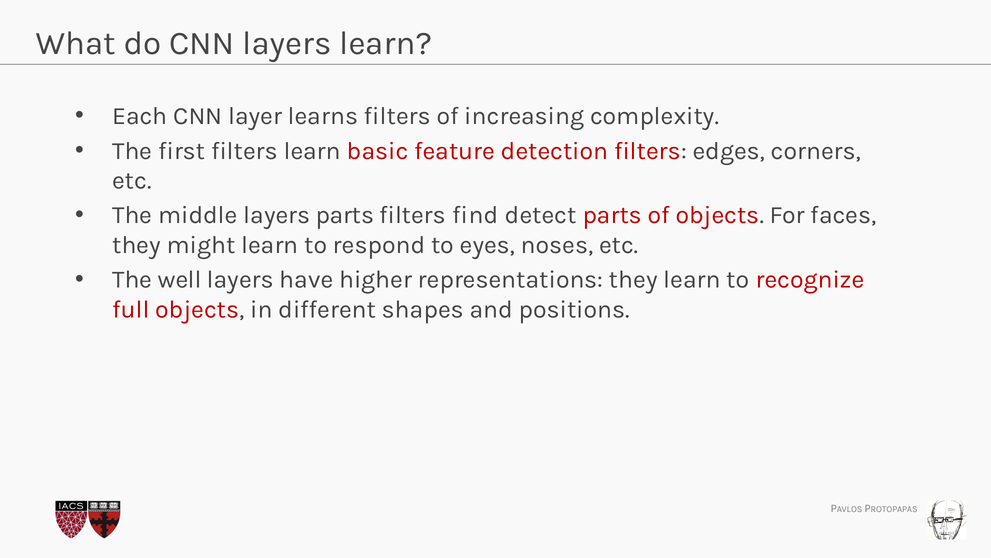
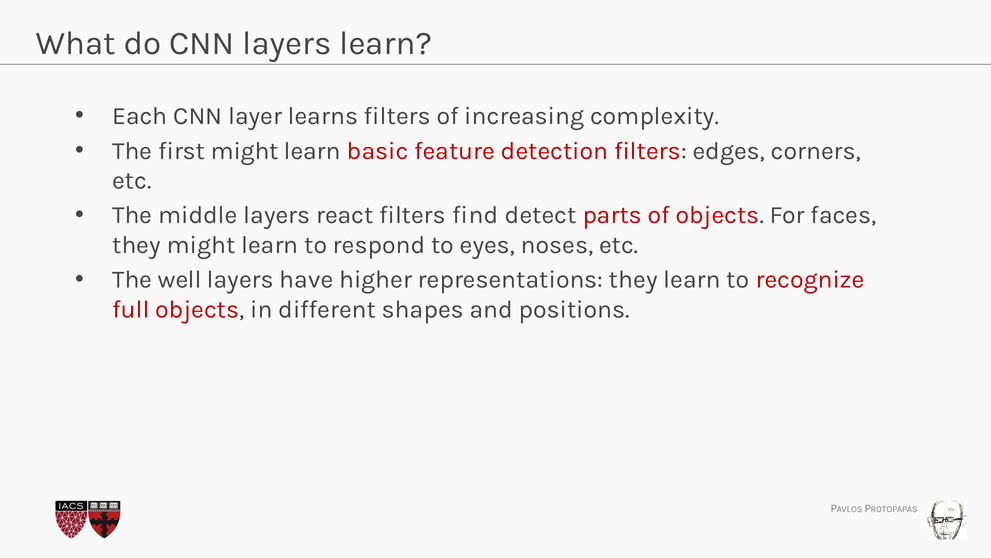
first filters: filters -> might (245, 151)
layers parts: parts -> react (345, 215)
